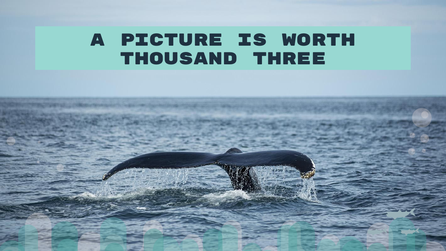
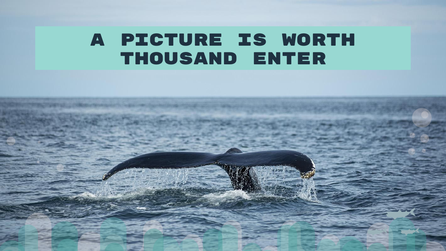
three: three -> enter (289, 59)
